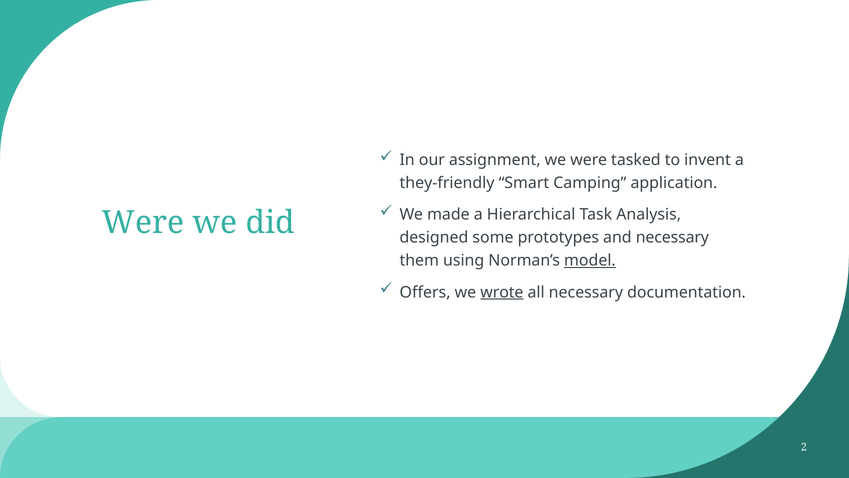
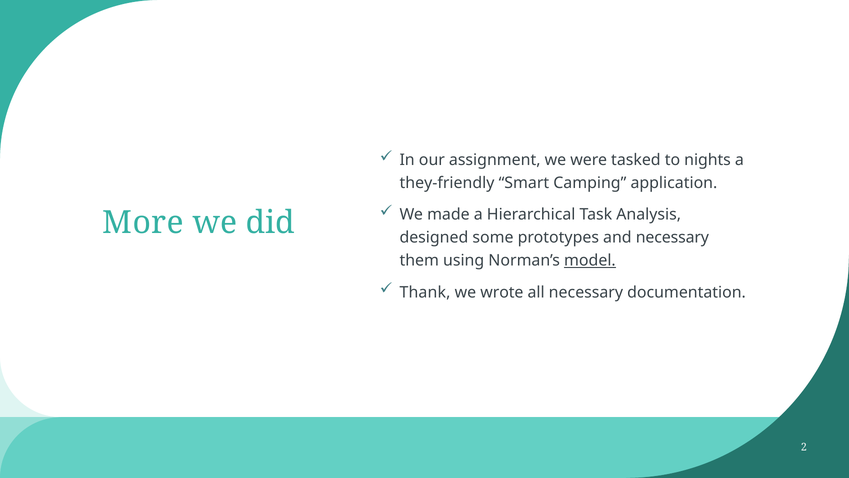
invent: invent -> nights (708, 160)
Were: Were -> More (143, 223)
Offers: Offers -> Thank (425, 292)
wrote underline: present -> none (502, 292)
